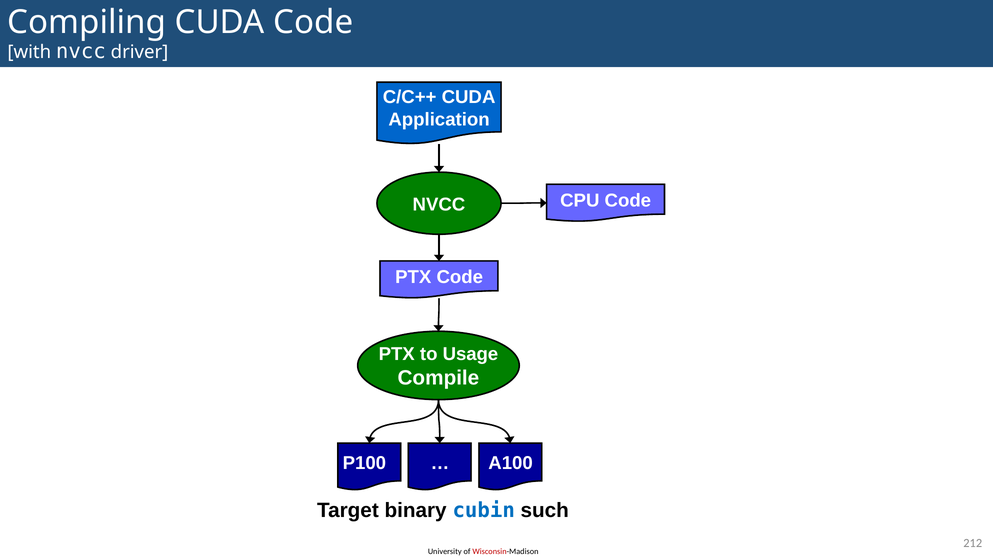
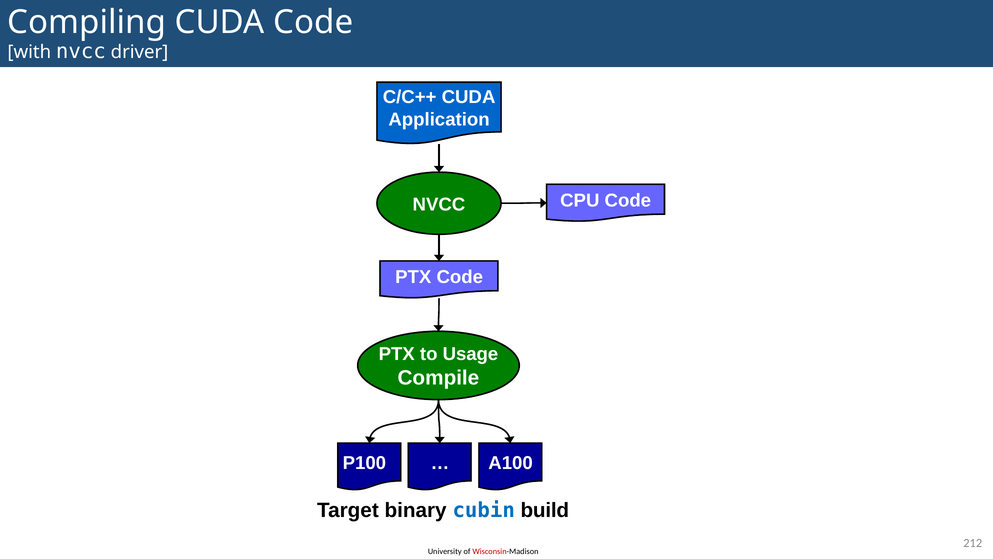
such: such -> build (545, 510)
